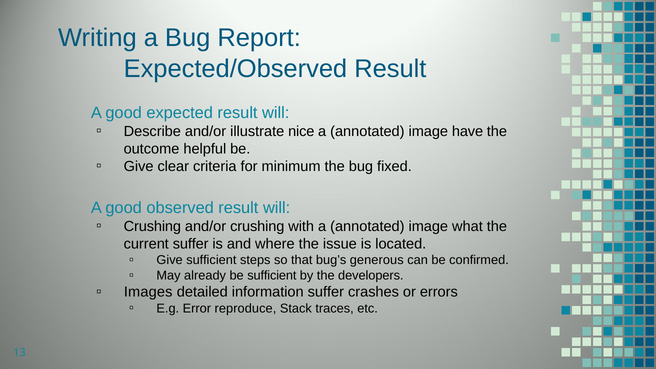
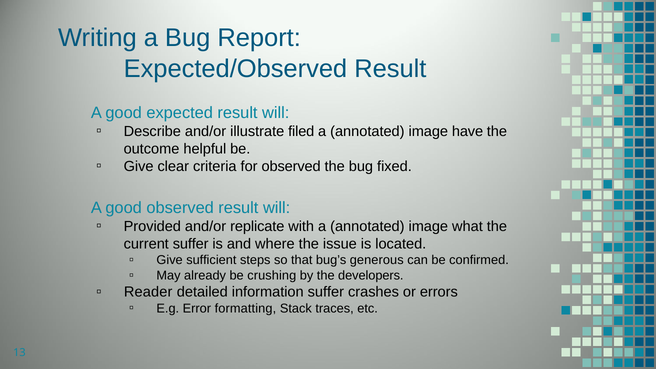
nice: nice -> filed (301, 131)
for minimum: minimum -> observed (291, 166)
Crushing: Crushing -> Provided (152, 227)
and/or crushing: crushing -> replicate (257, 227)
be sufficient: sufficient -> crushing (272, 276)
Images: Images -> Reader (148, 292)
reproduce: reproduce -> formatting (245, 308)
